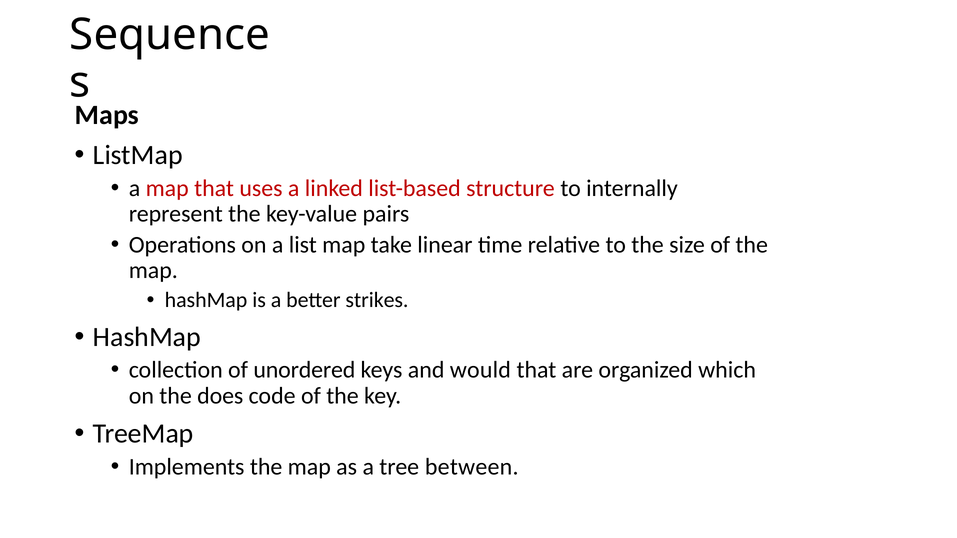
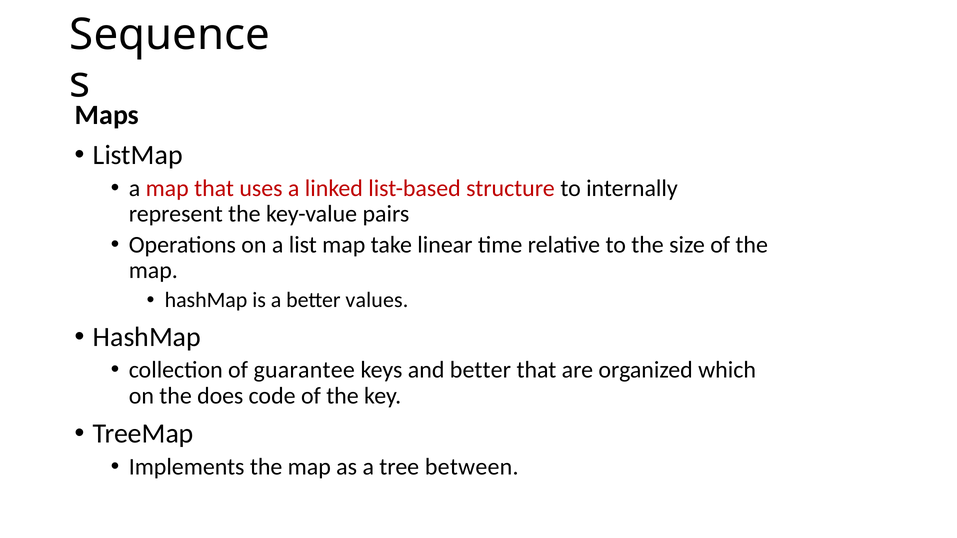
strikes: strikes -> values (377, 300)
unordered: unordered -> guarantee (304, 370)
and would: would -> better (480, 370)
